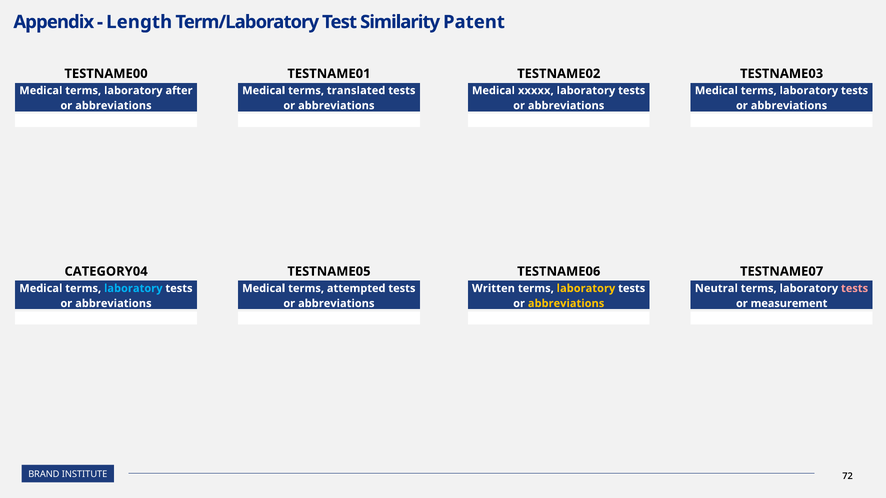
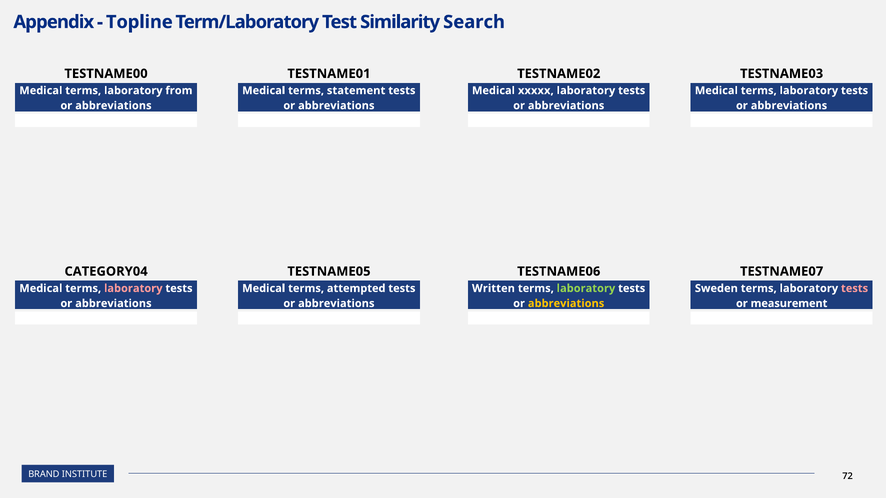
Length: Length -> Topline (139, 22)
Patent: Patent -> Search (474, 22)
after: after -> from (179, 91)
translated: translated -> statement (356, 91)
laboratory colour: light blue -> pink (133, 289)
laboratory colour: yellow -> light green (586, 289)
Neutral: Neutral -> Sweden (716, 289)
